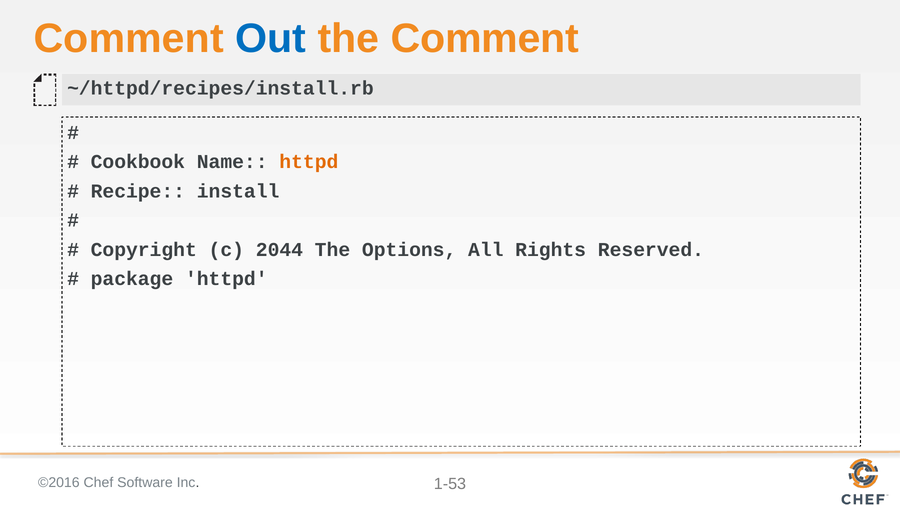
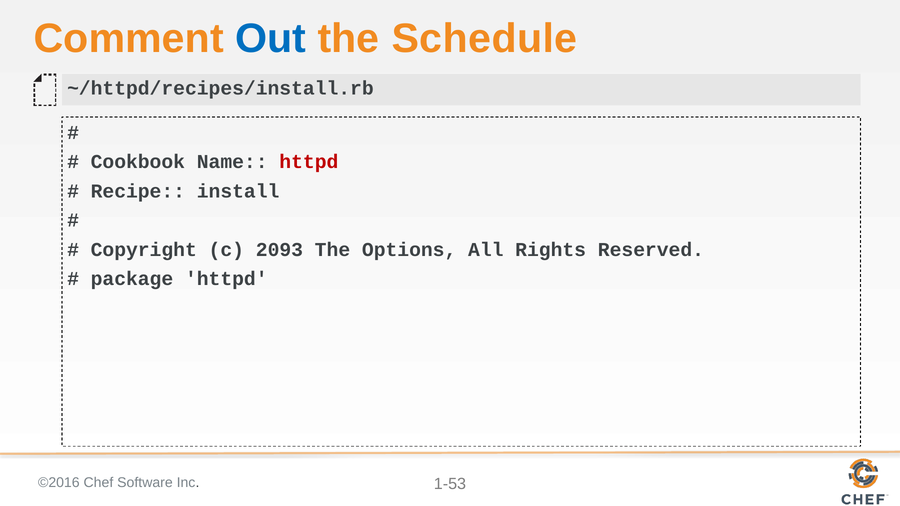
the Comment: Comment -> Schedule (484, 39)
httpd colour: orange -> red (309, 162)
2044: 2044 -> 2093 (279, 250)
